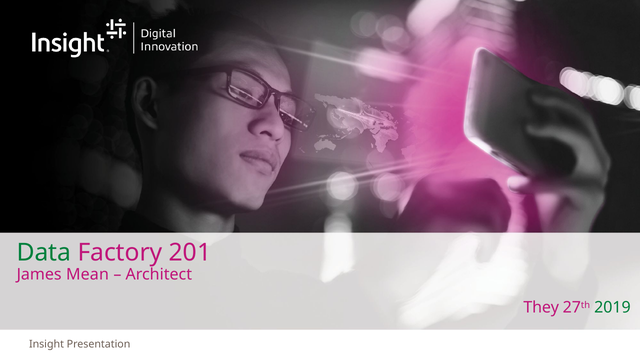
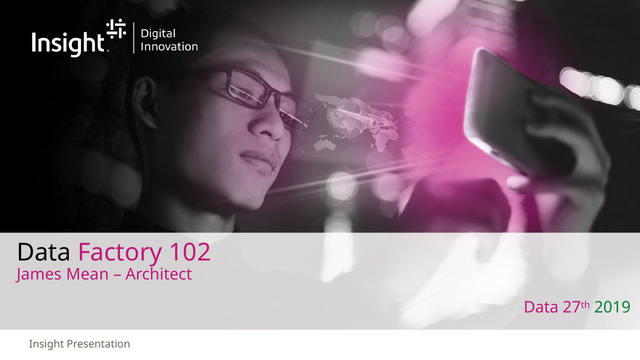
Data colour: green -> black (44, 252)
201: 201 -> 102 (190, 252)
They: They -> Data (541, 308)
